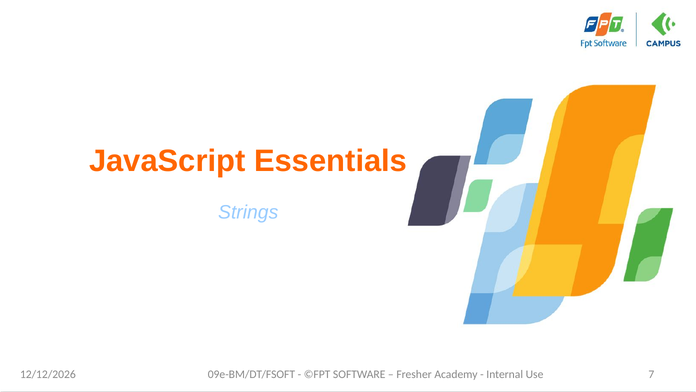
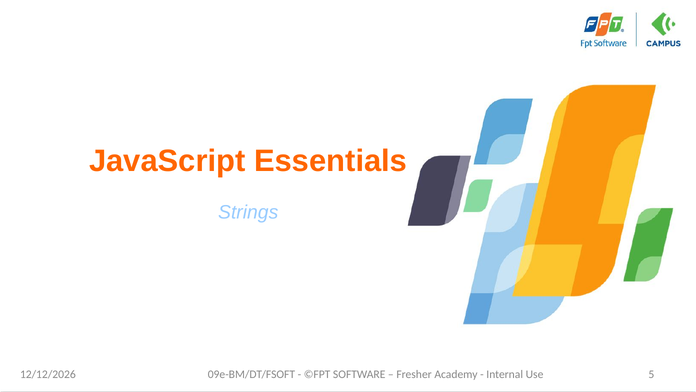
7: 7 -> 5 (651, 374)
